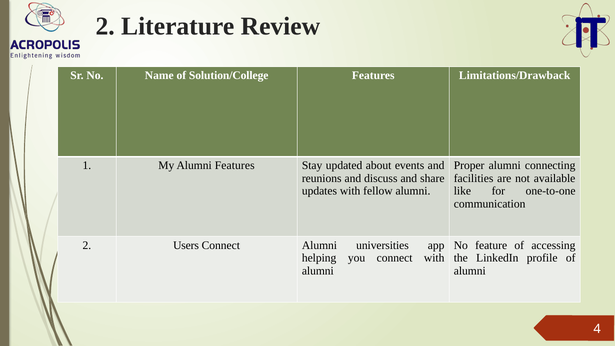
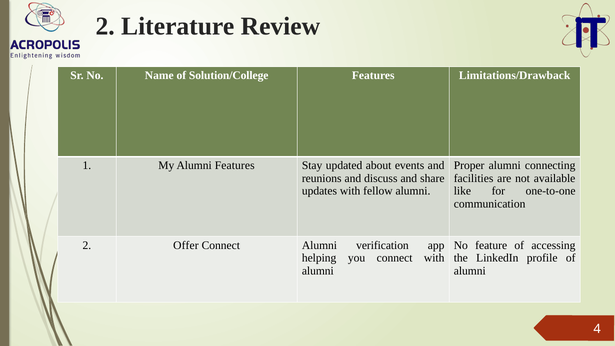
Users: Users -> Offer (186, 245)
universities: universities -> verification (382, 245)
